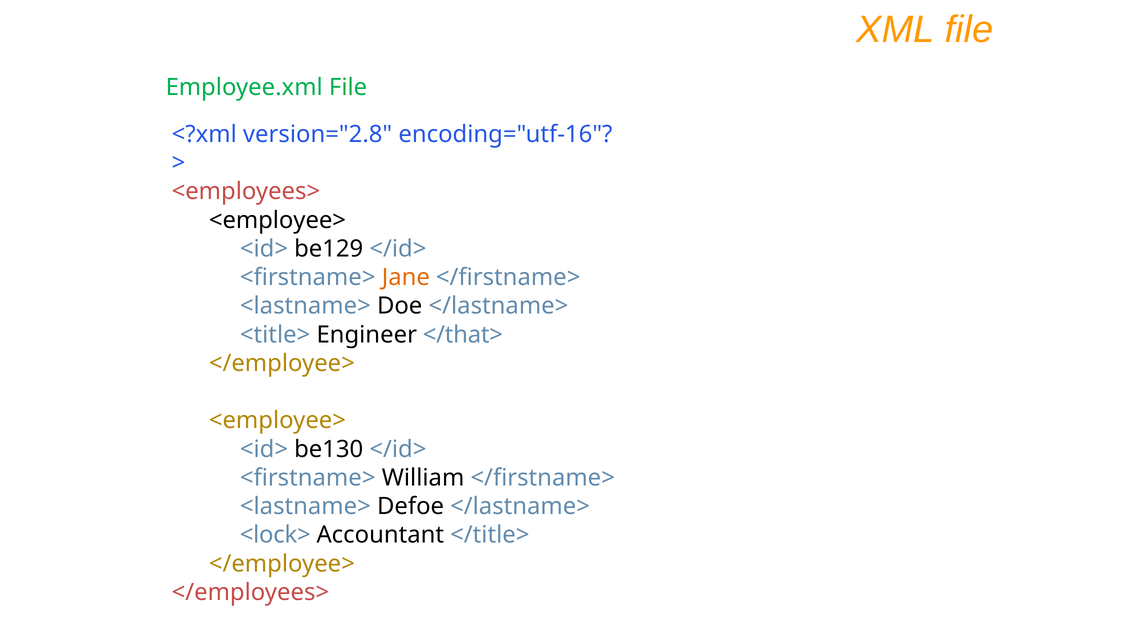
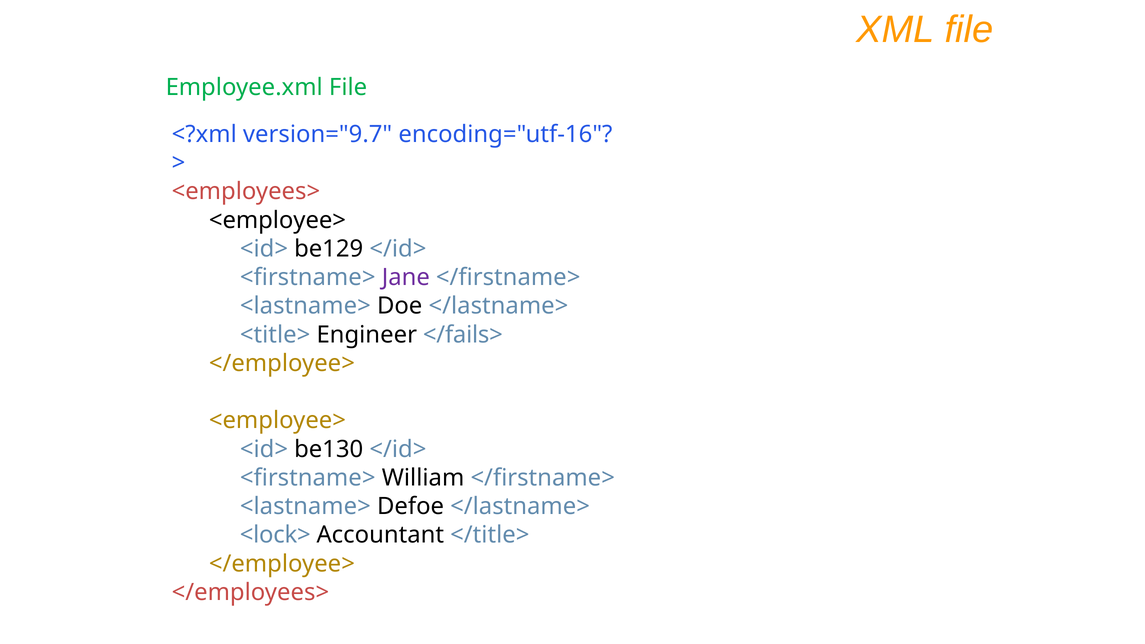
version="2.8: version="2.8 -> version="9.7 (318, 134)
Jane colour: orange -> purple (406, 277)
</that>: </that> -> </fails> (463, 335)
